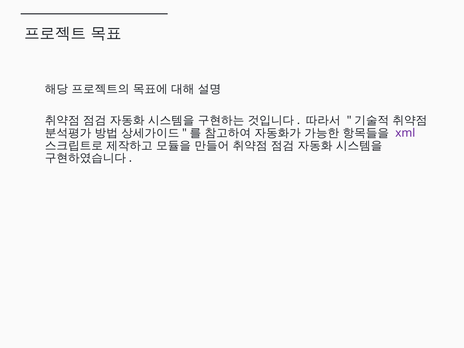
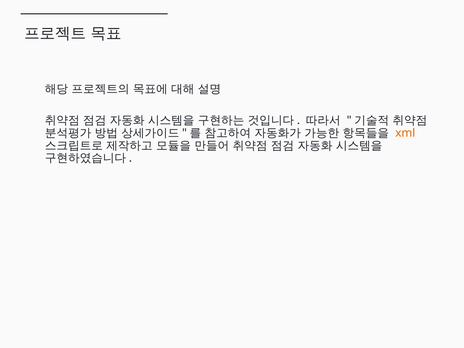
xml colour: purple -> orange (405, 133)
